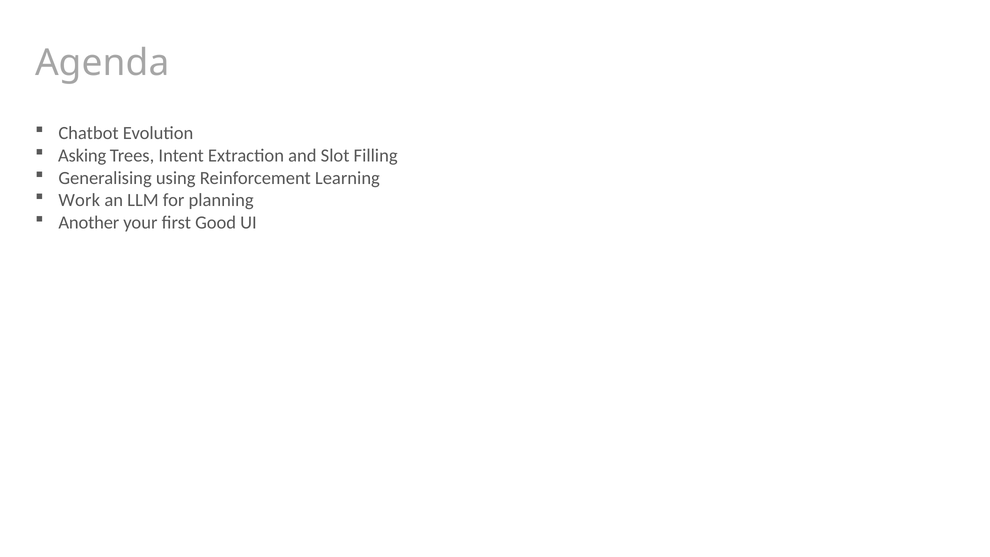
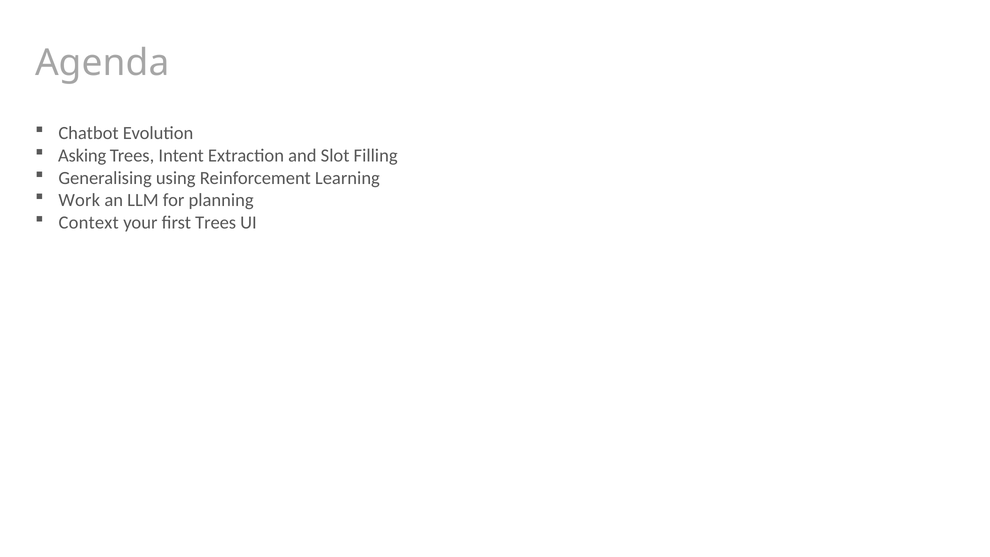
Another: Another -> Context (89, 222)
first Good: Good -> Trees (216, 222)
